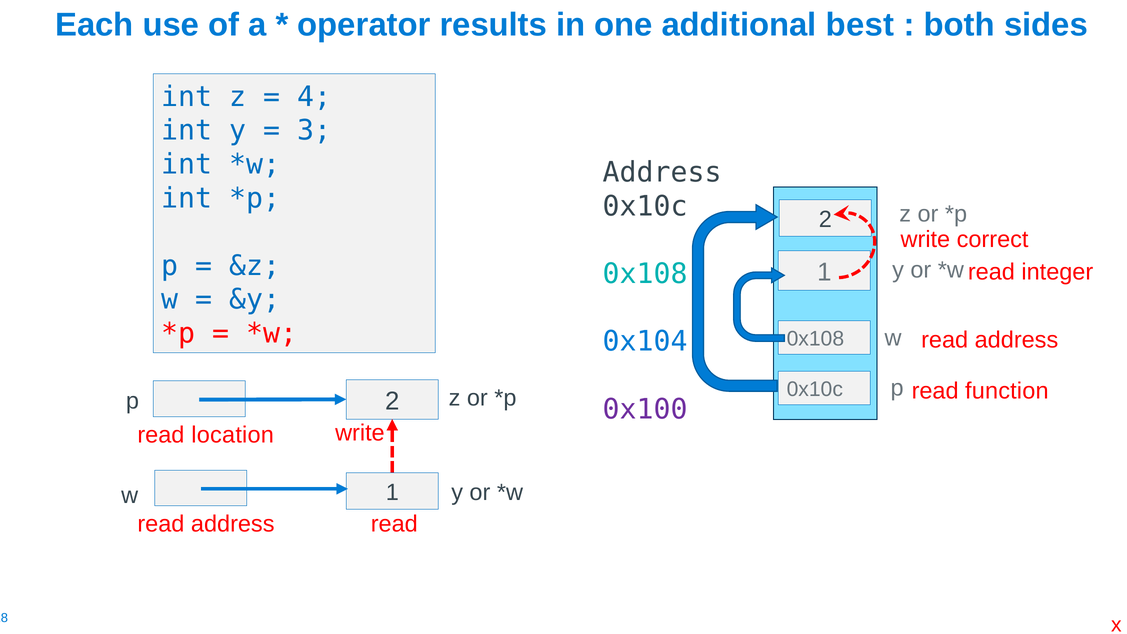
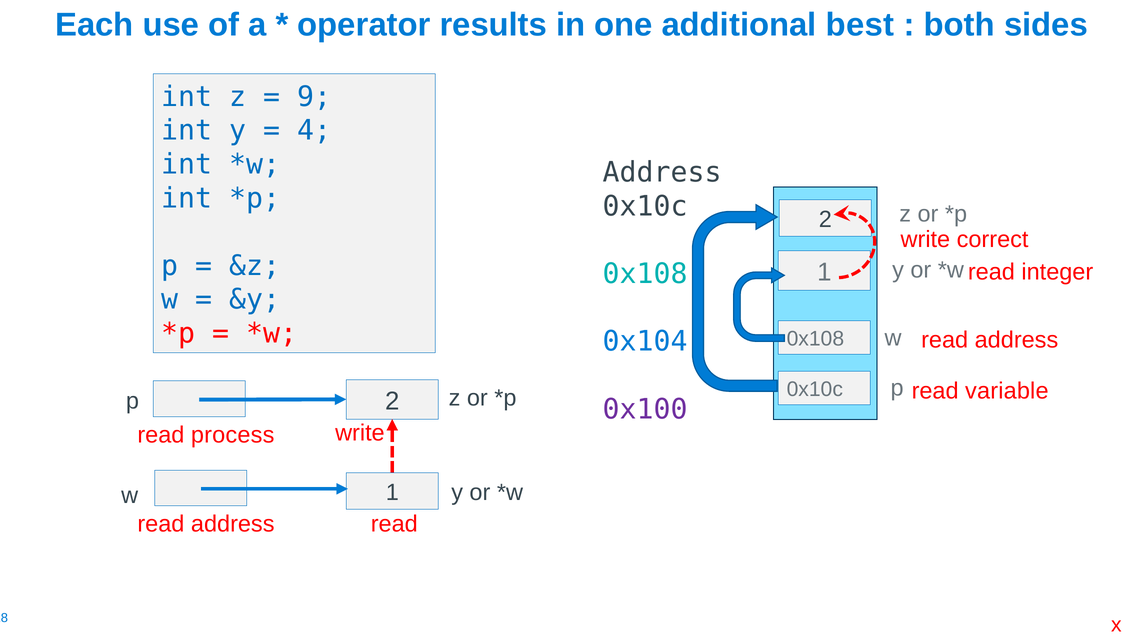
4: 4 -> 9 (314, 97)
3: 3 -> 4 (314, 131)
function: function -> variable (1007, 391)
location: location -> process (233, 435)
